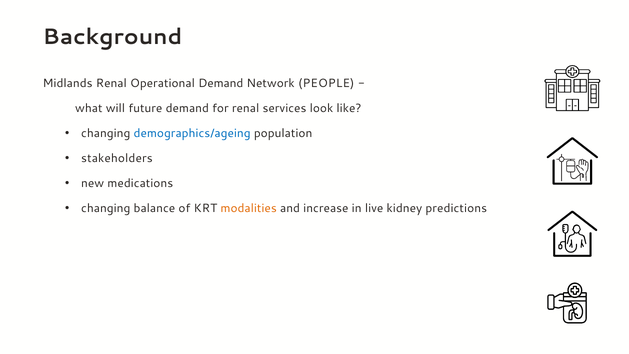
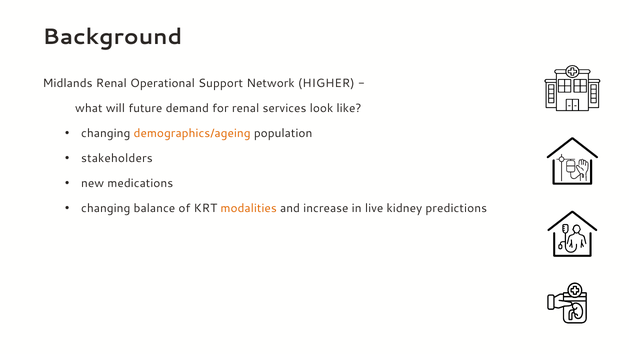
Operational Demand: Demand -> Support (221, 83)
PEOPLE: PEOPLE -> HIGHER (326, 83)
demographics/ageing colour: blue -> orange (192, 133)
